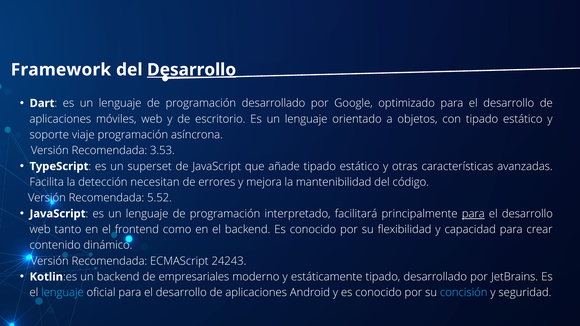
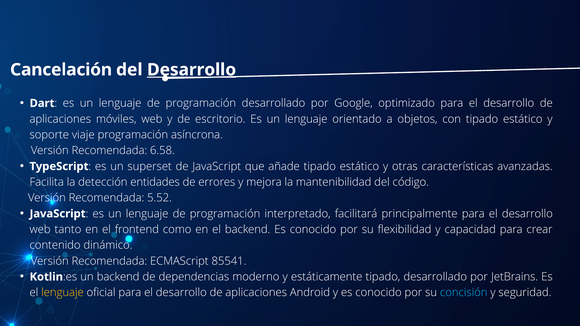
Framework: Framework -> Cancelación (61, 70)
3.53: 3.53 -> 6.58 (162, 151)
necesitan: necesitan -> entidades (155, 182)
para underline: present -> none (473, 214)
24243: 24243 -> 85541 (229, 261)
empresariales: empresariales -> dependencias (194, 277)
lenguaje colour: light blue -> yellow (62, 293)
